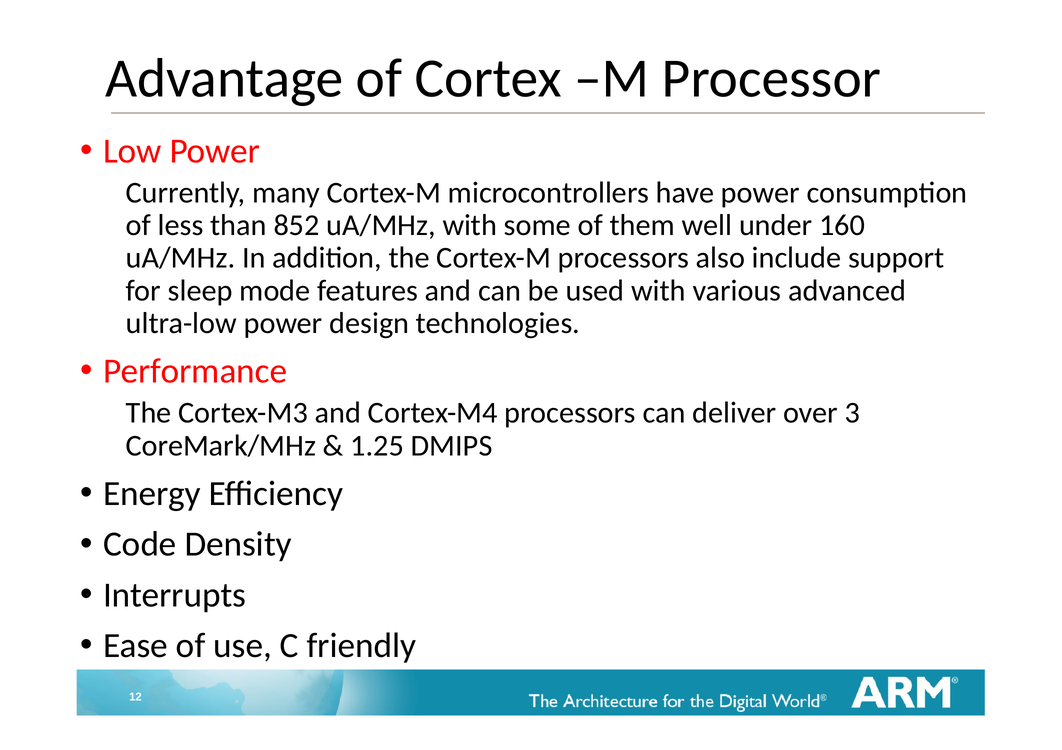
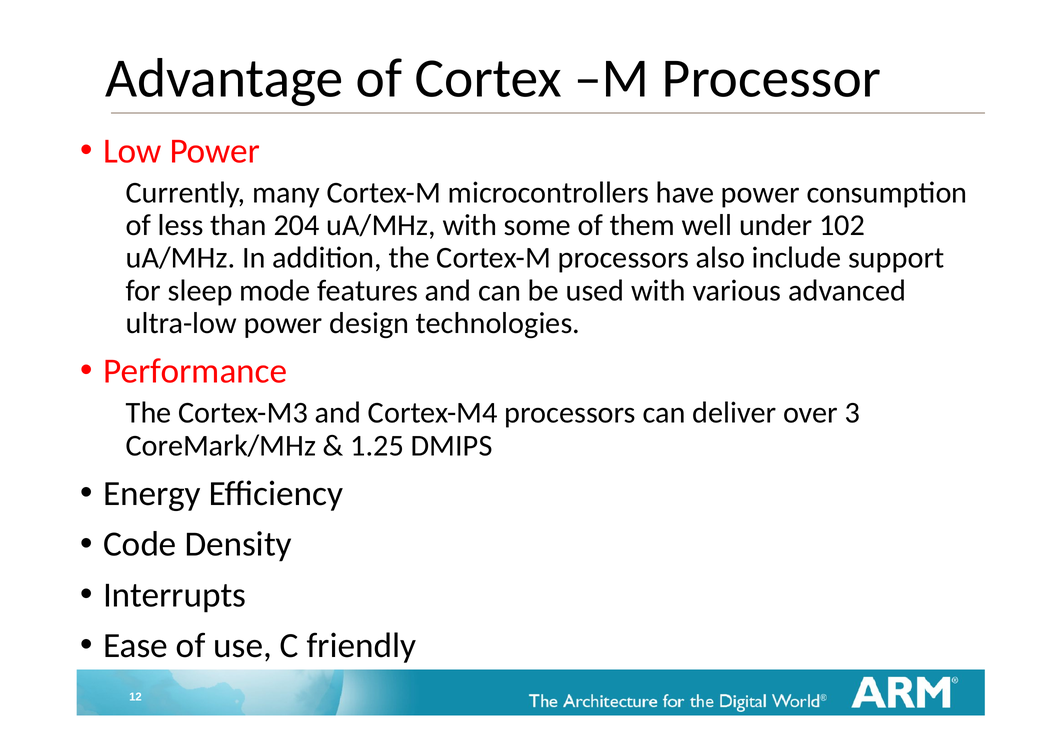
852: 852 -> 204 (297, 225)
160: 160 -> 102 (842, 225)
